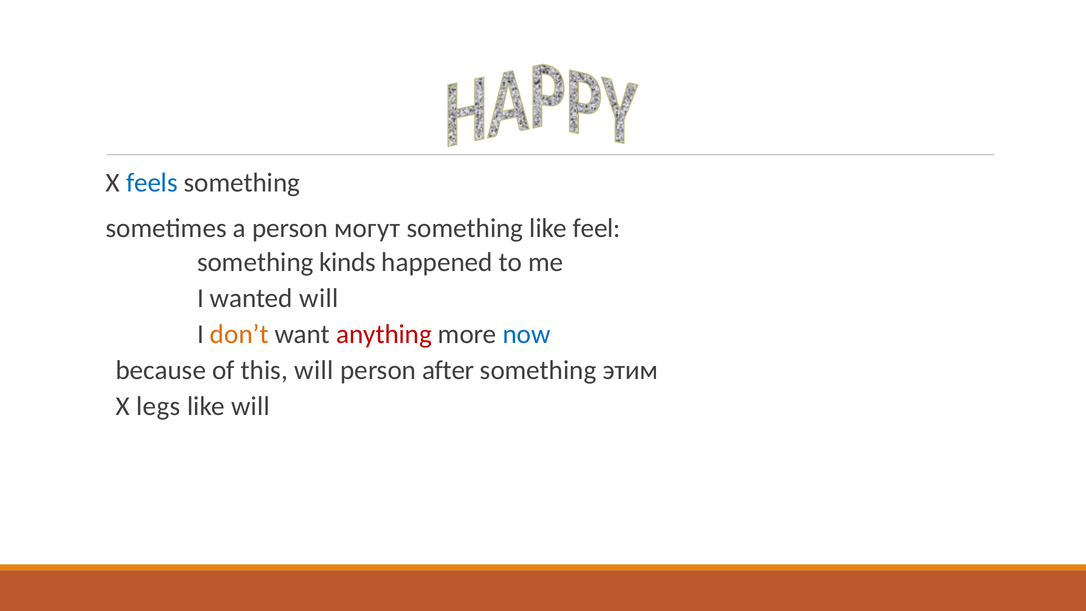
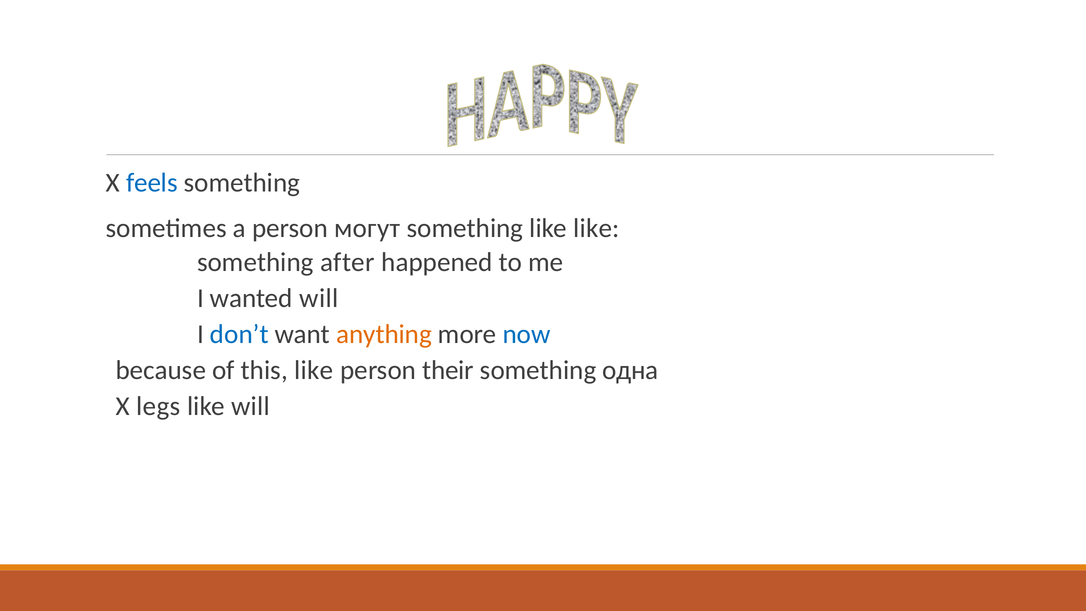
like feel: feel -> like (596, 228)
kinds: kinds -> after (347, 262)
don’t colour: orange -> blue (239, 334)
anything colour: red -> orange (384, 334)
this will: will -> like (314, 370)
after: after -> their (448, 370)
этим: этим -> одна (630, 370)
